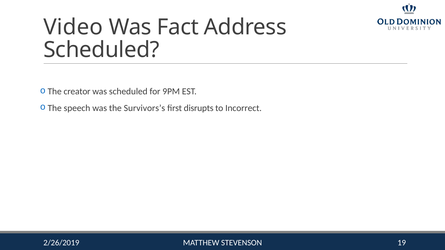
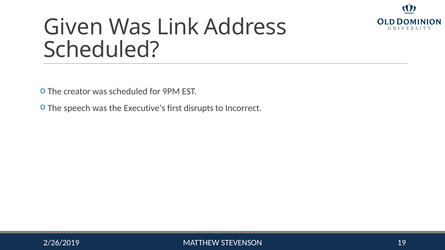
Video: Video -> Given (73, 27)
Fact: Fact -> Link (178, 27)
Survivors’s: Survivors’s -> Executive’s (145, 108)
